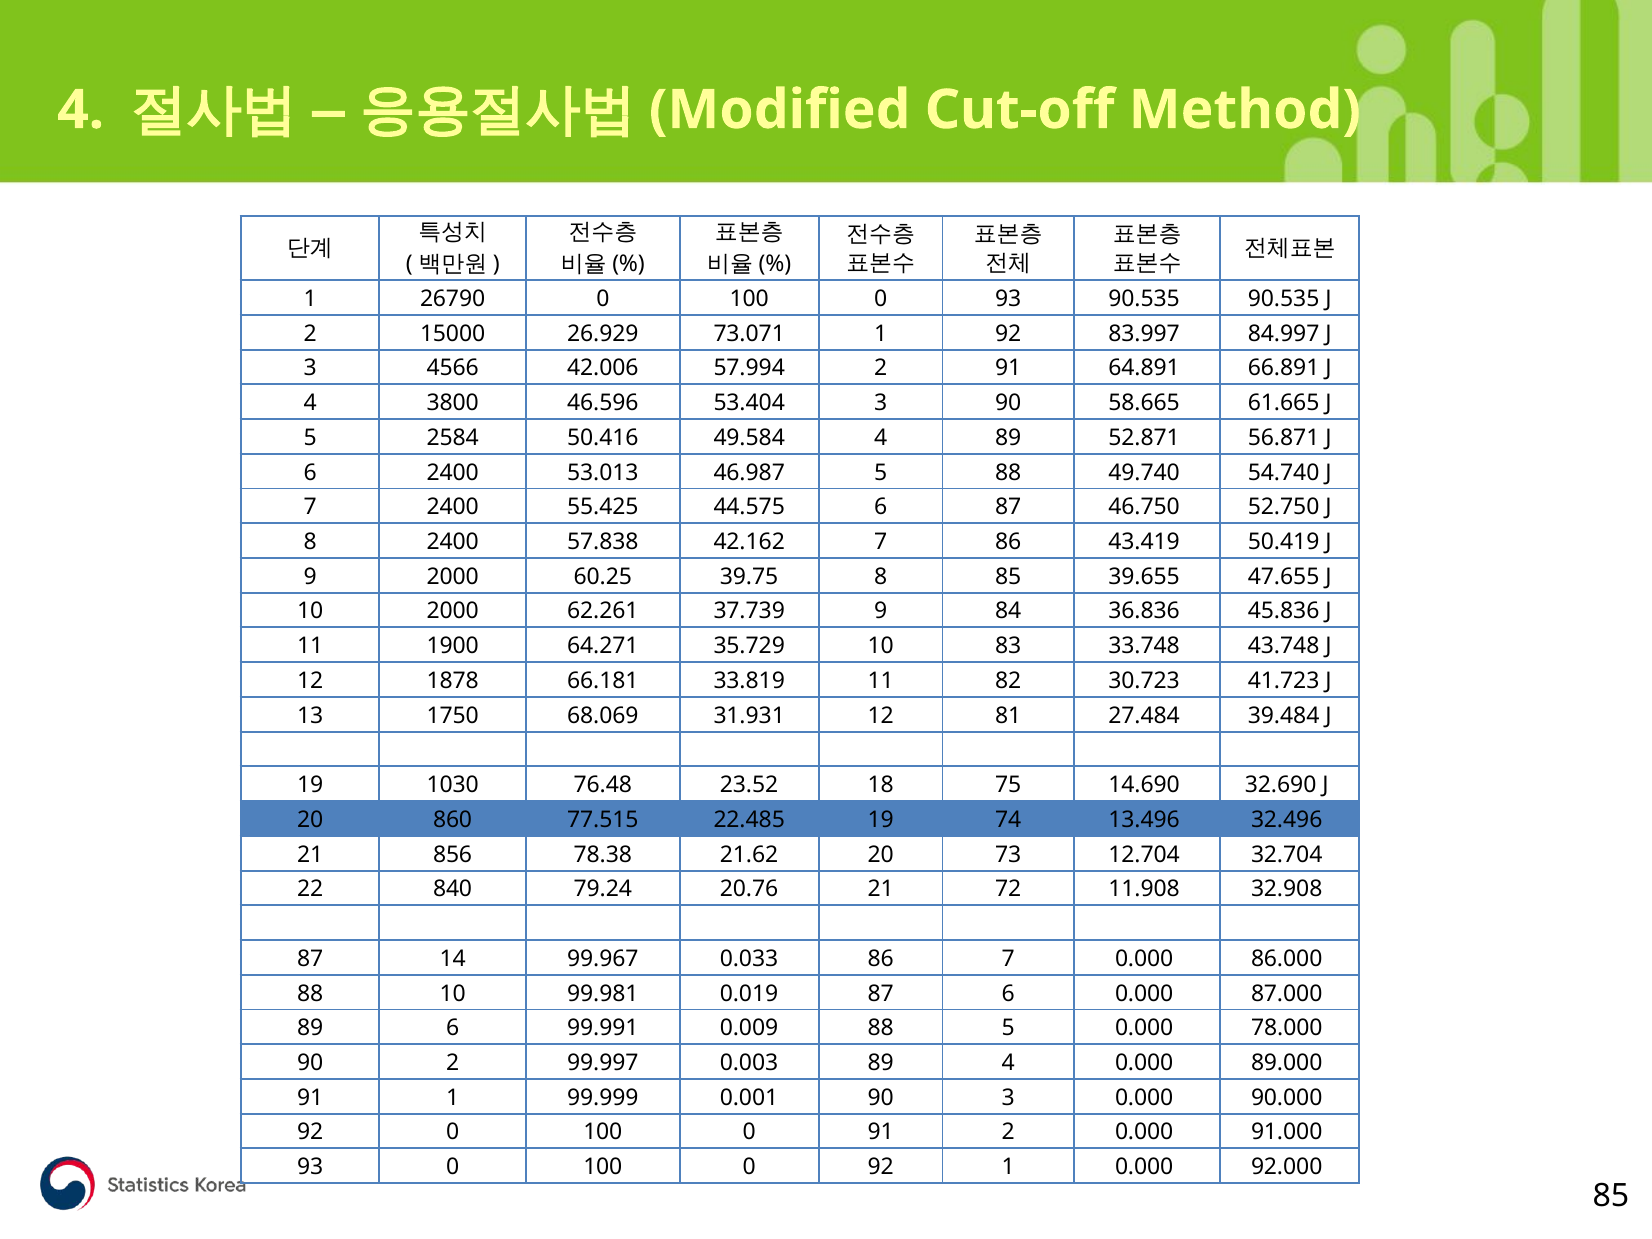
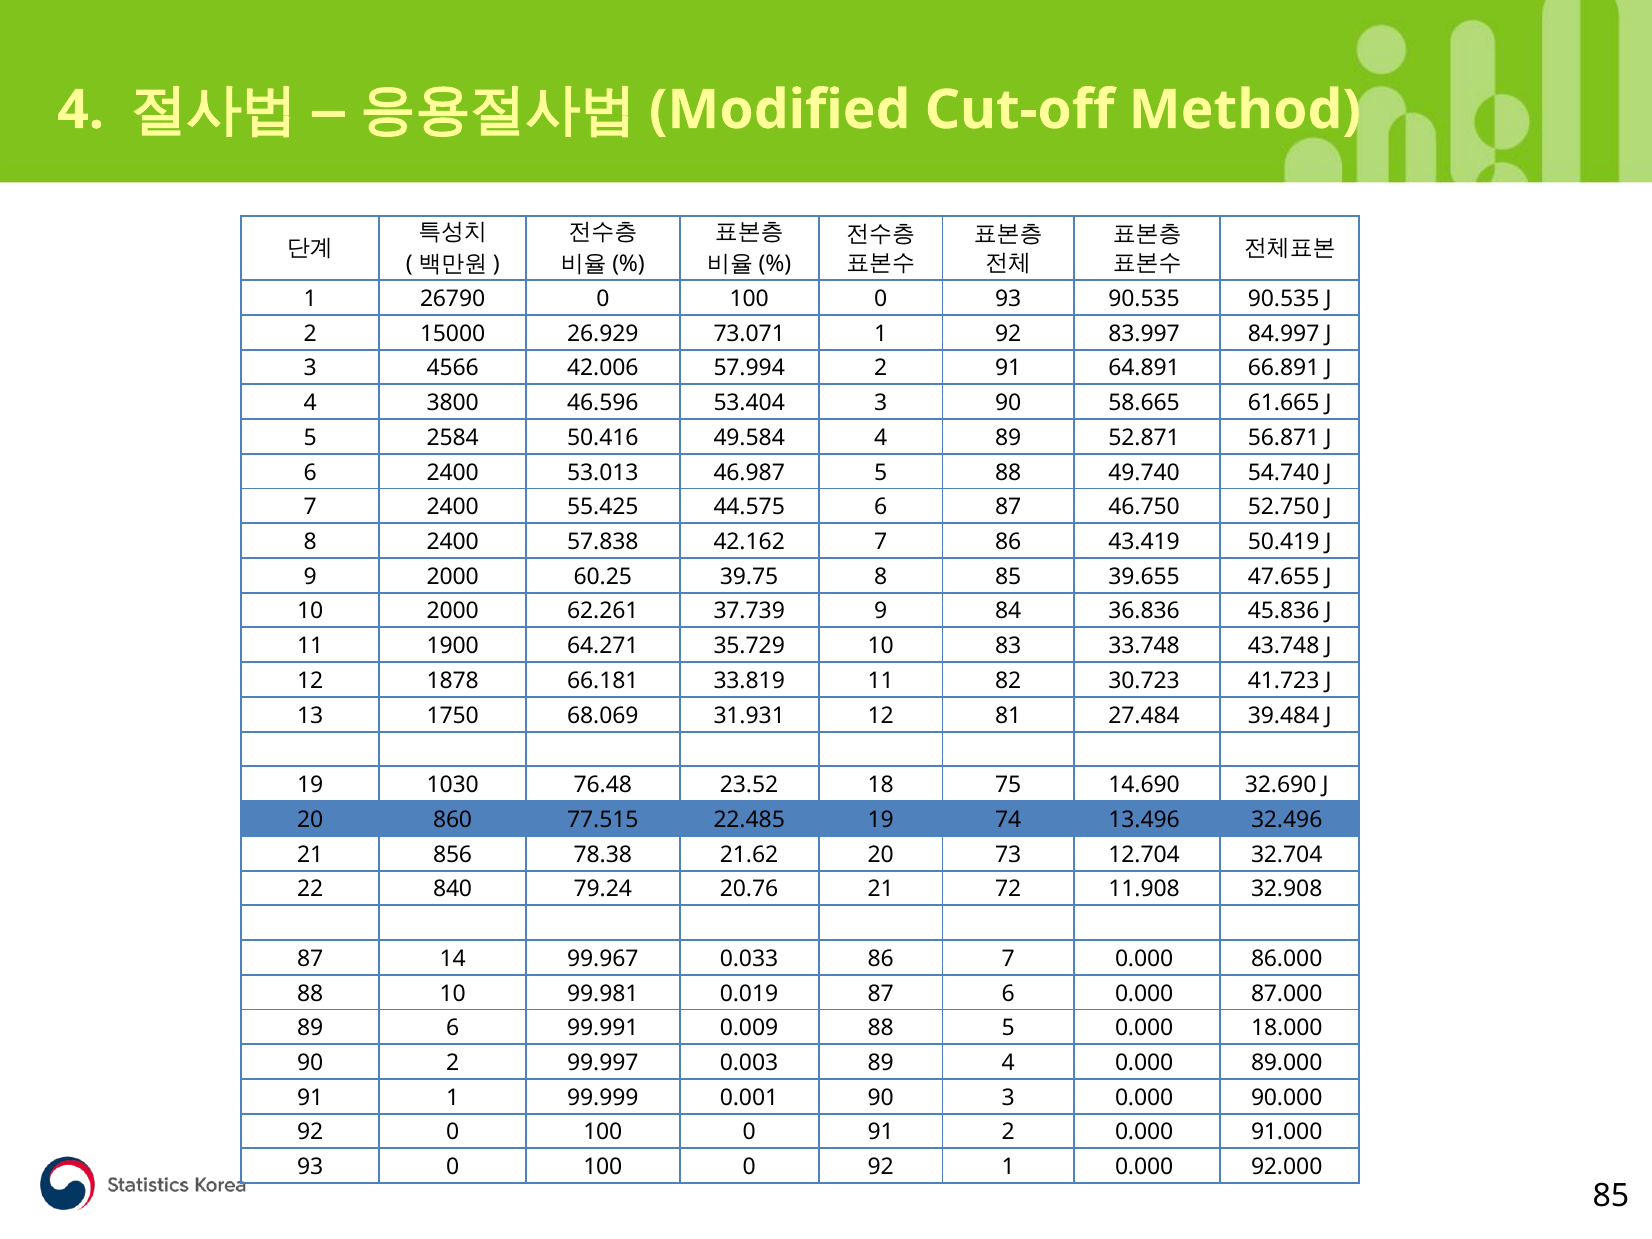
78.000: 78.000 -> 18.000 (1287, 1028)
